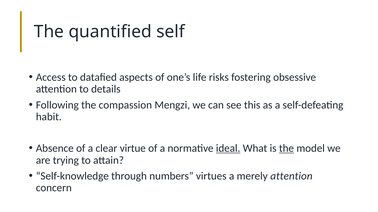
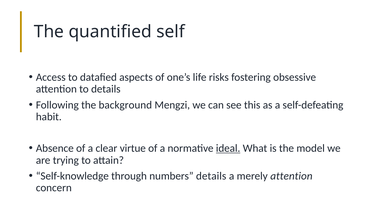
compassion: compassion -> background (125, 105)
the underline: present -> none (286, 149)
numbers virtues: virtues -> details (211, 176)
